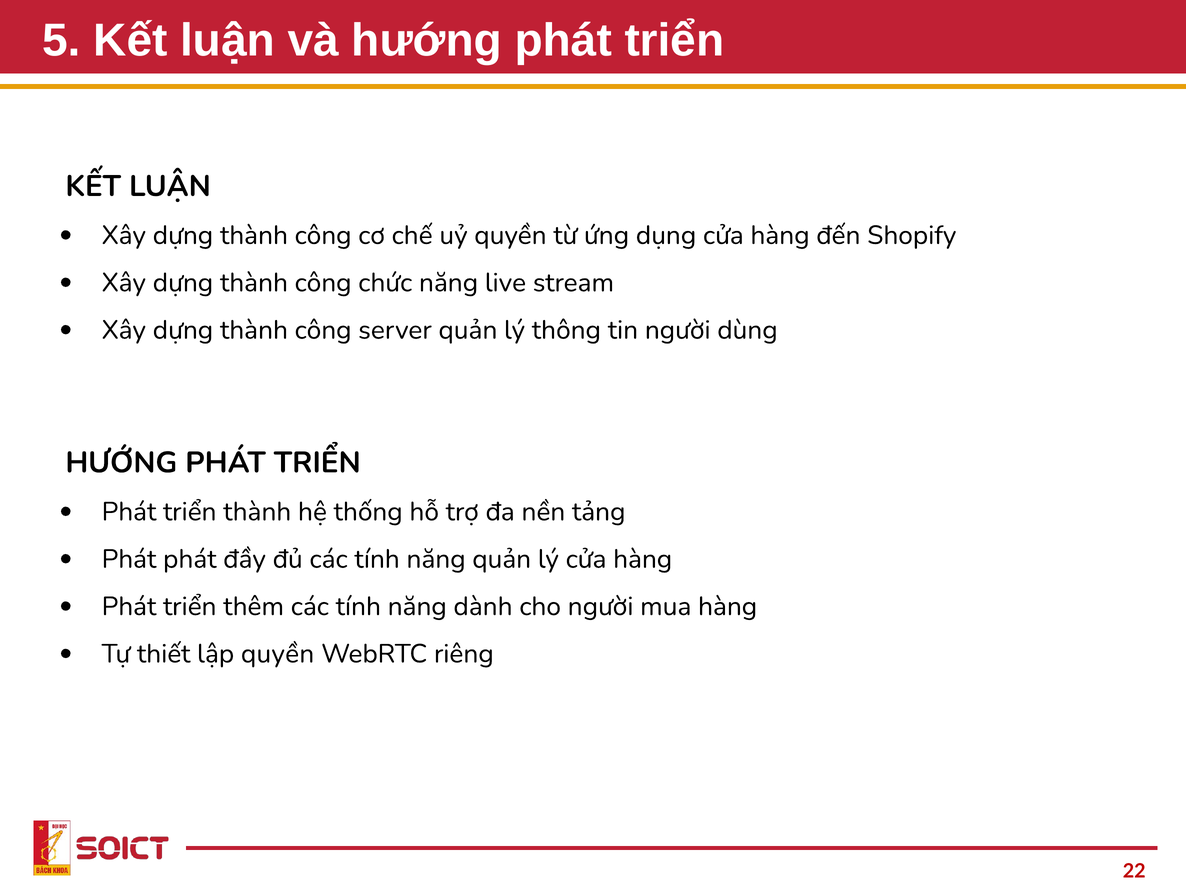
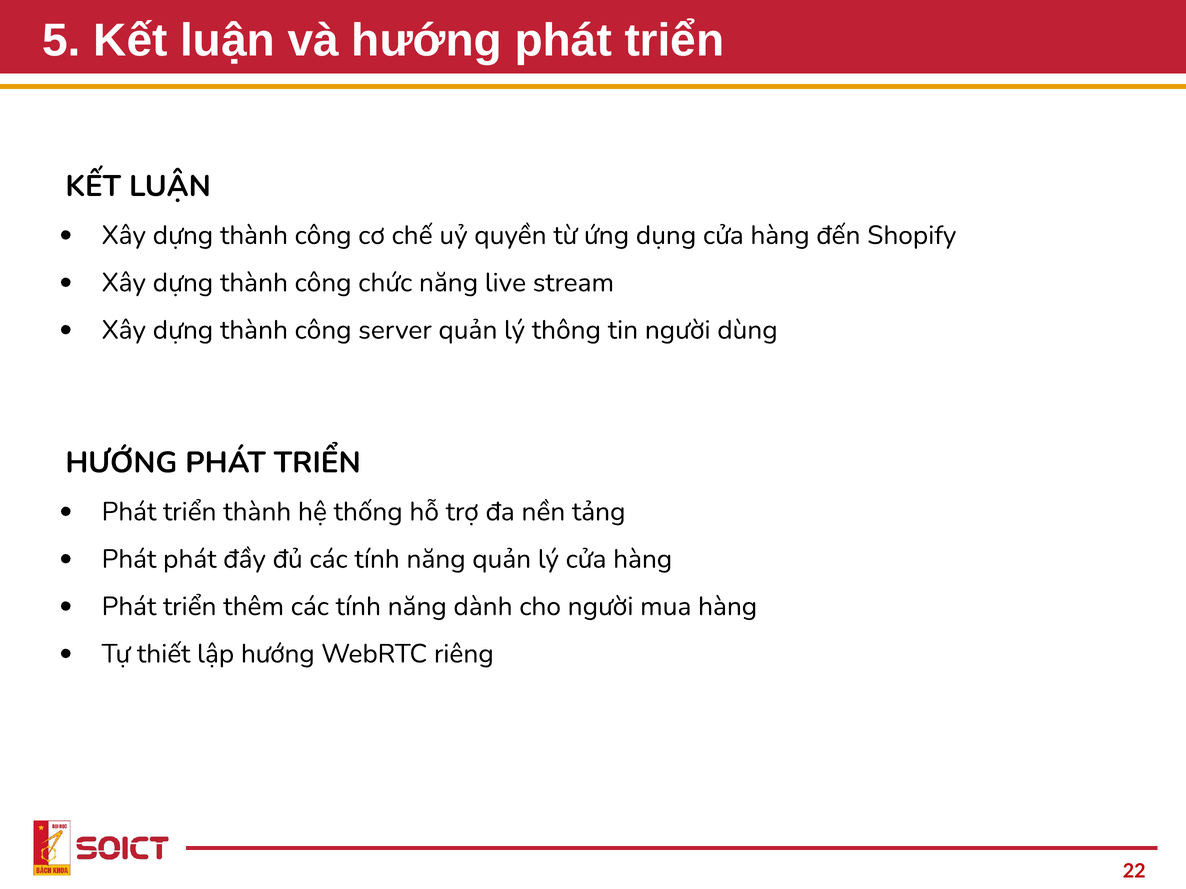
lập quyền: quyền -> hướng (278, 654)
